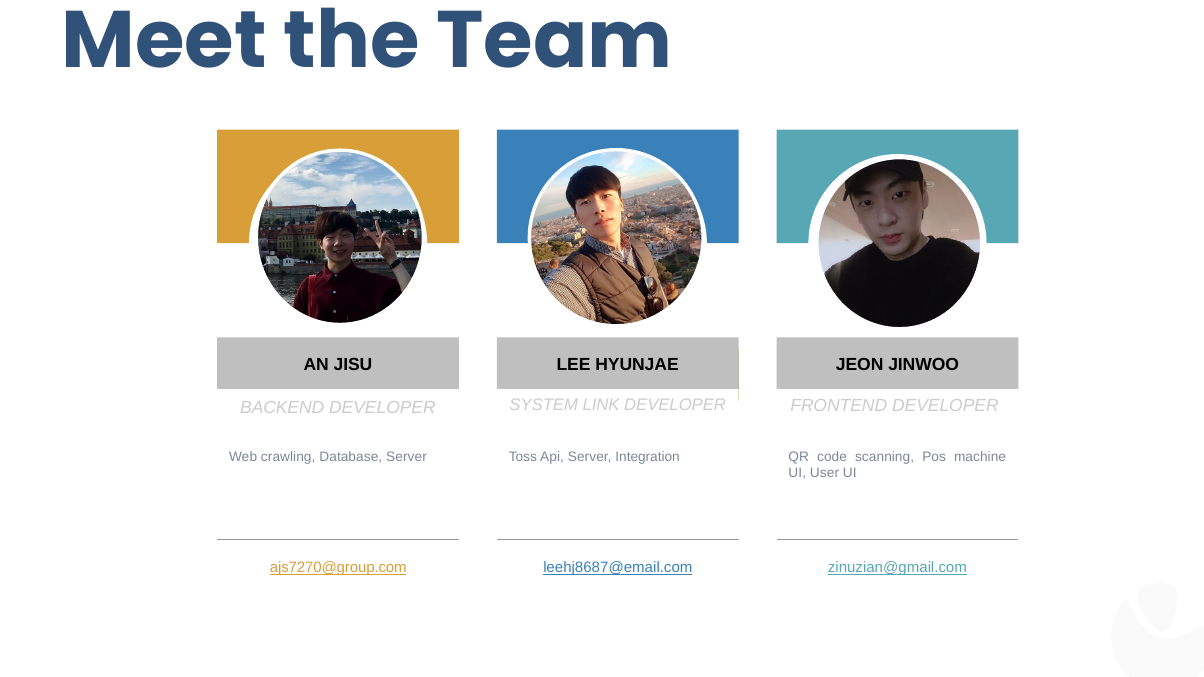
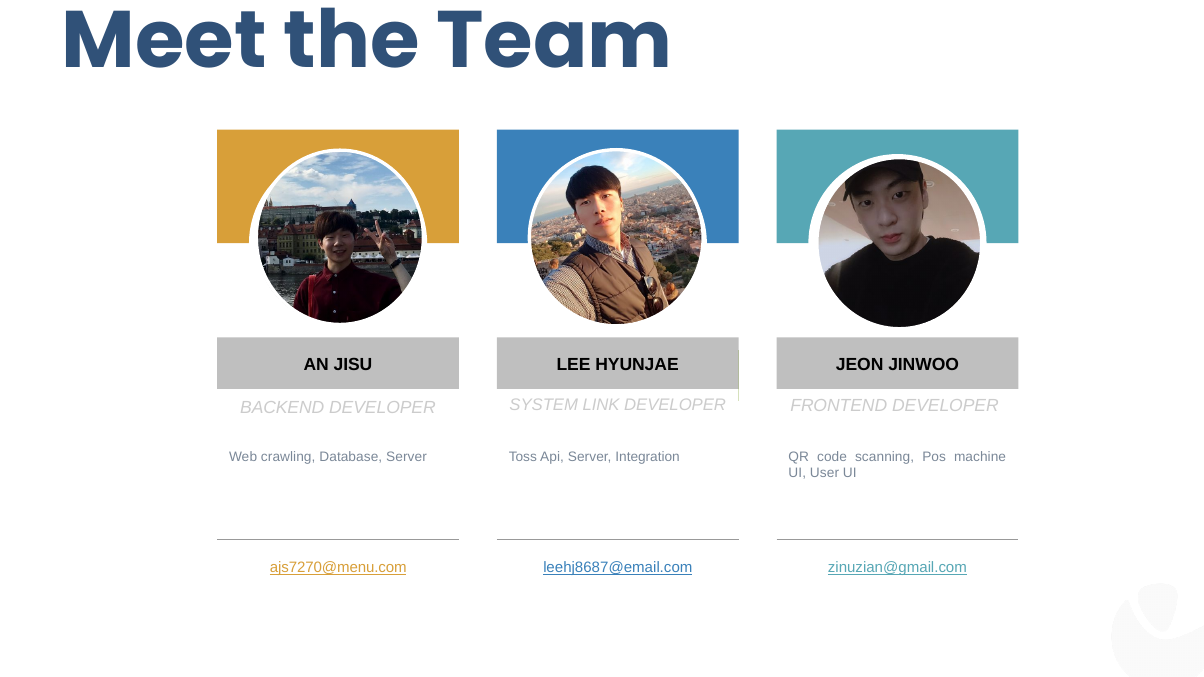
ajs7270@group.com: ajs7270@group.com -> ajs7270@menu.com (338, 568)
